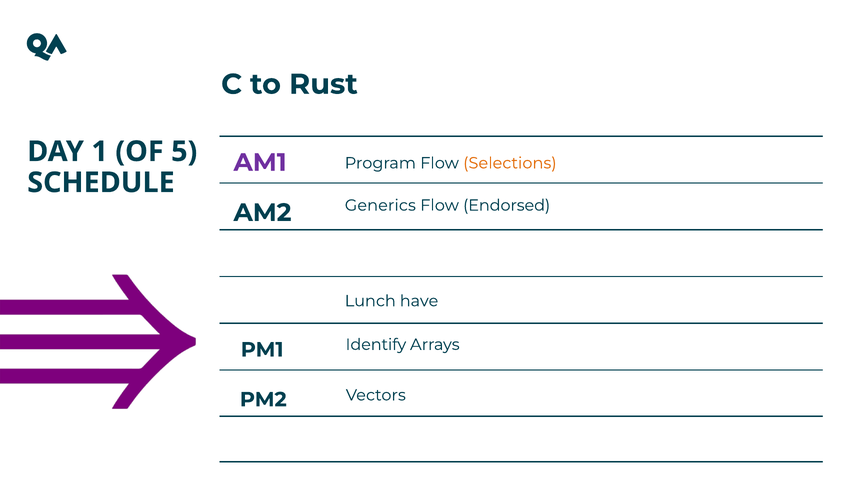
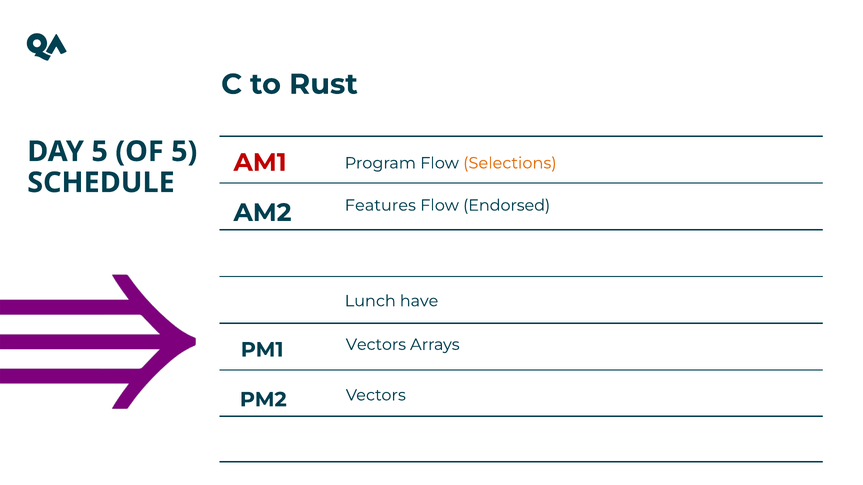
DAY 1: 1 -> 5 (100, 152)
AM1 colour: purple -> red (260, 163)
Generics: Generics -> Features (380, 206)
Identify: Identify -> Vectors (376, 345)
